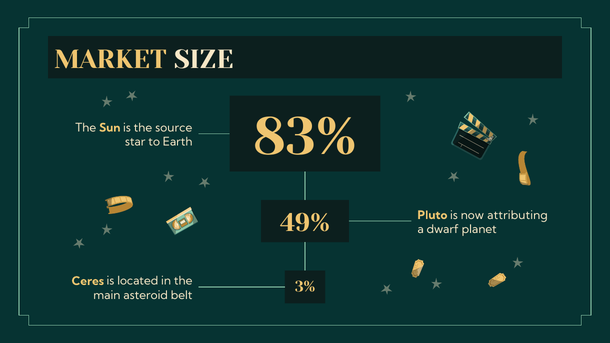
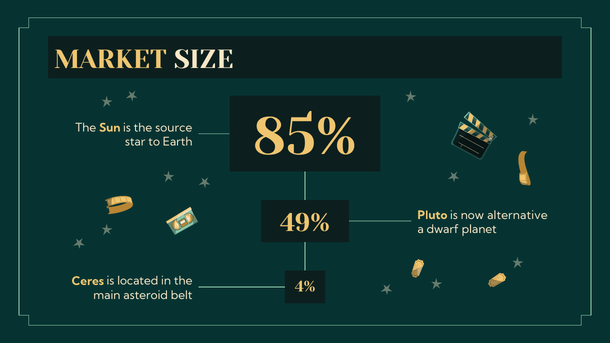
83%: 83% -> 85% (305, 137)
attributing: attributing -> alternative (517, 215)
3%: 3% -> 4% (305, 287)
